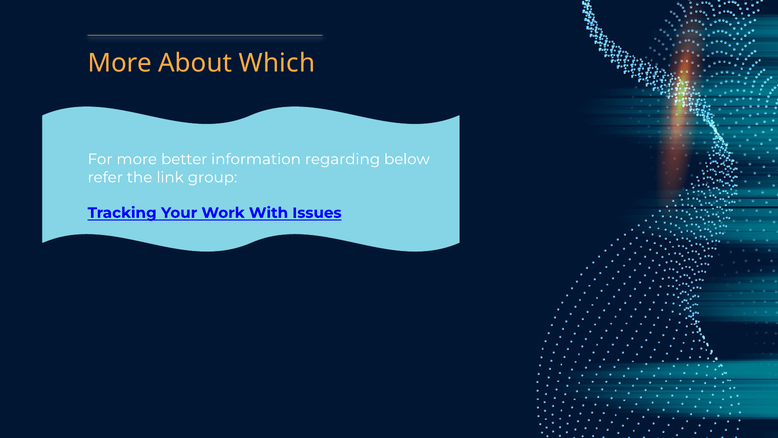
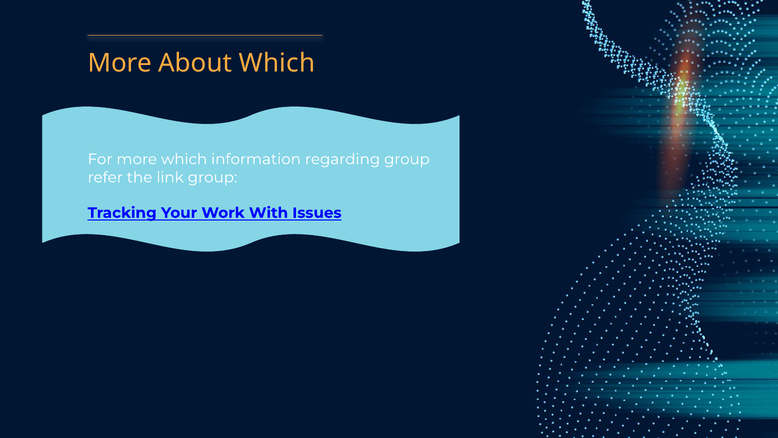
more better: better -> which (184, 159)
regarding below: below -> group (407, 159)
